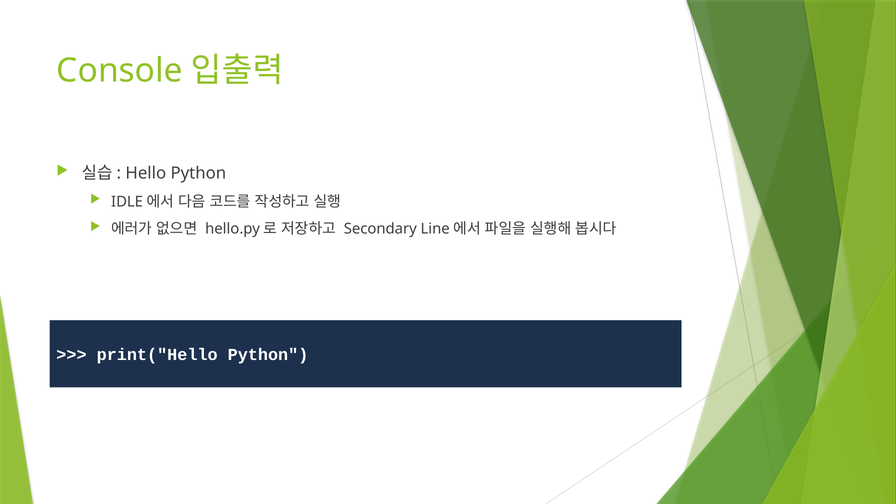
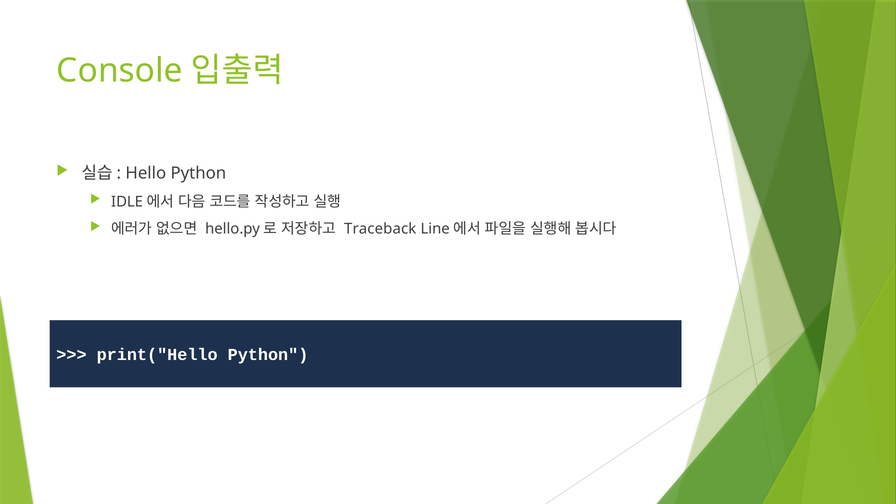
Secondary: Secondary -> Traceback (380, 229)
